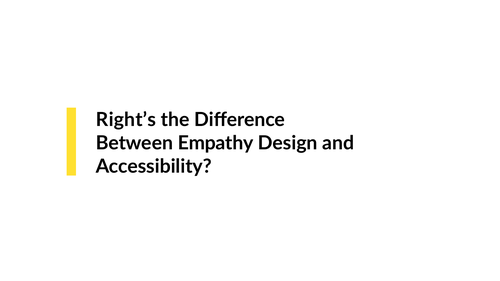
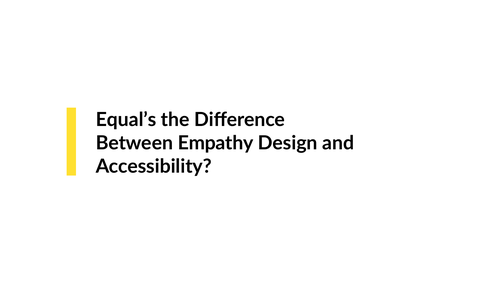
Right’s: Right’s -> Equal’s (126, 120)
